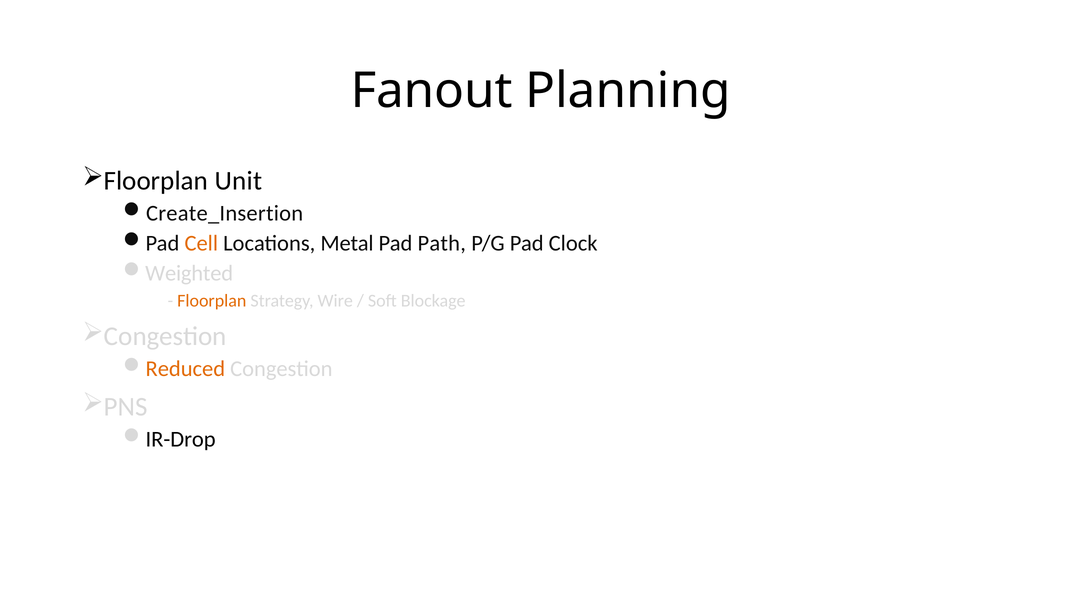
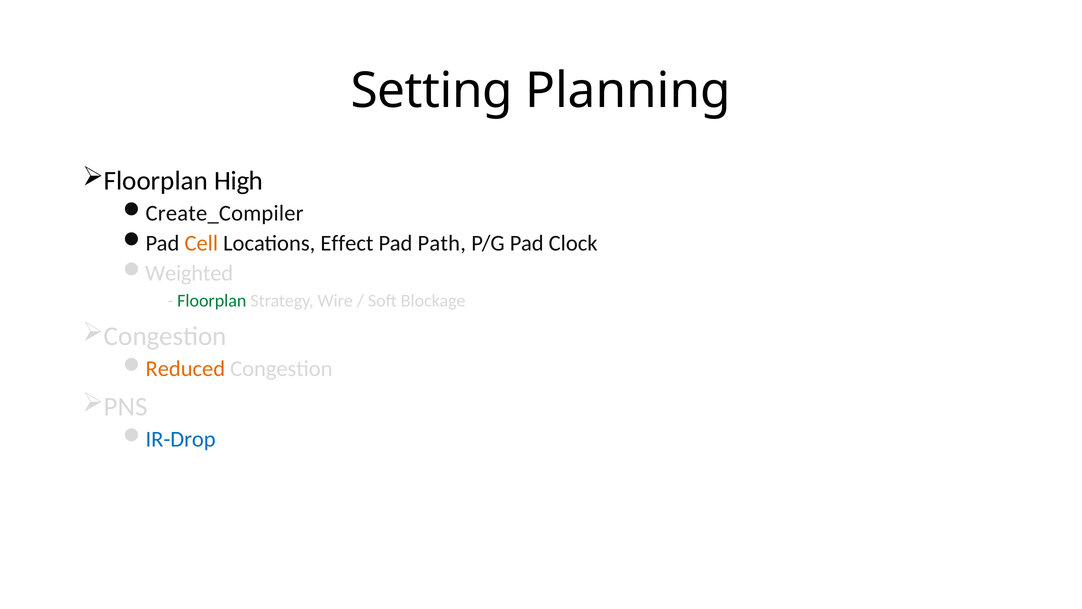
Fanout: Fanout -> Setting (432, 91)
Unit: Unit -> High (239, 181)
Create_Insertion: Create_Insertion -> Create_Compiler (225, 213)
Metal: Metal -> Effect (347, 243)
Floorplan colour: orange -> green (212, 301)
IR-Drop colour: black -> blue (181, 439)
